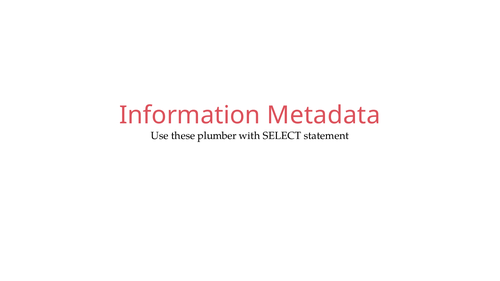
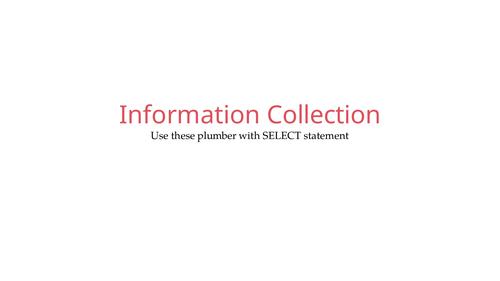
Metadata: Metadata -> Collection (324, 115)
